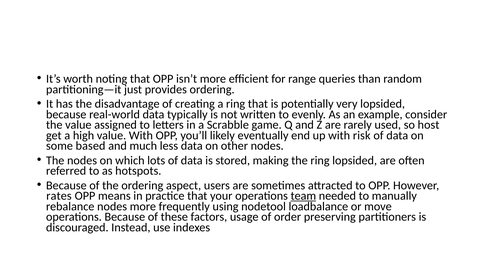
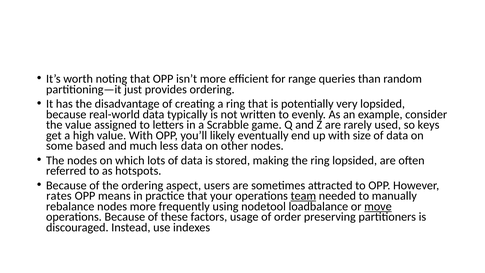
host: host -> keys (429, 125)
risk: risk -> size (362, 135)
move underline: none -> present (378, 206)
